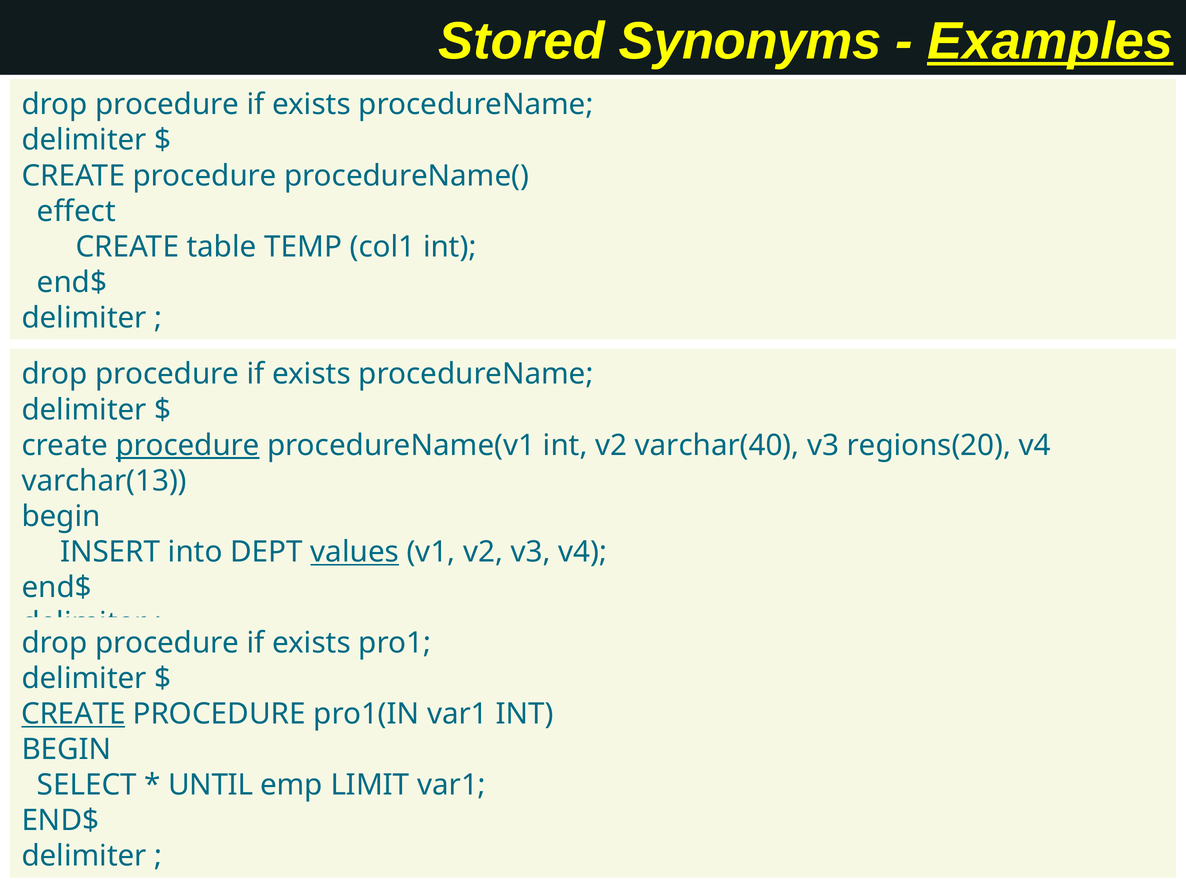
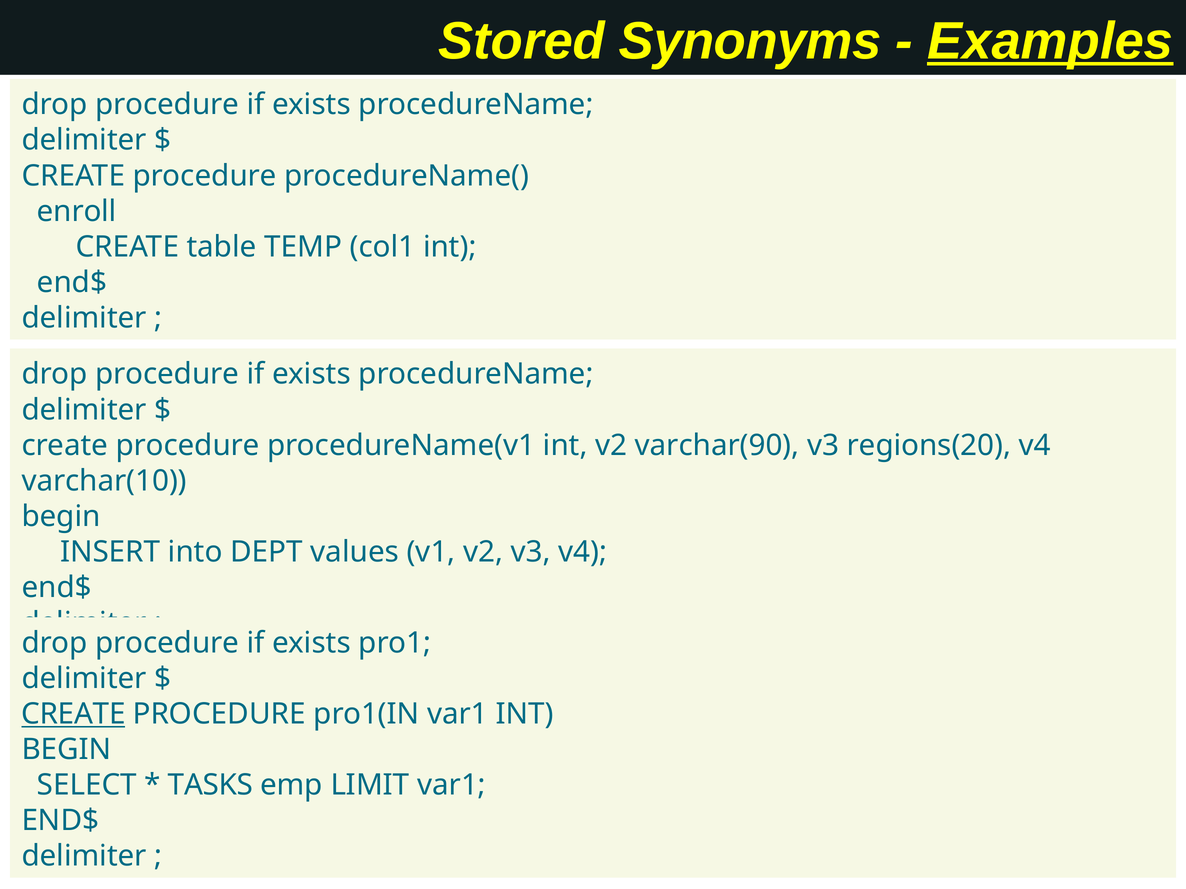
effect: effect -> enroll (77, 211)
procedure underline: present -> none (188, 446)
varchar(40: varchar(40 -> varchar(90 (717, 446)
varchar(13: varchar(13 -> varchar(10 (104, 481)
values underline: present -> none (355, 552)
UNTIL: UNTIL -> TASKS (211, 786)
